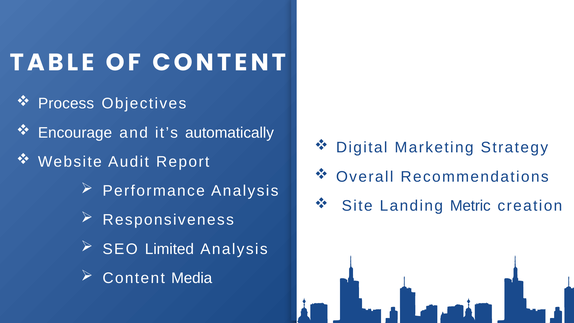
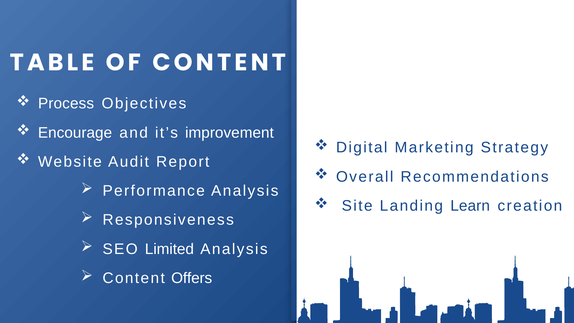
automatically: automatically -> improvement (229, 133)
Metric: Metric -> Learn (470, 206)
Media: Media -> Offers (192, 278)
